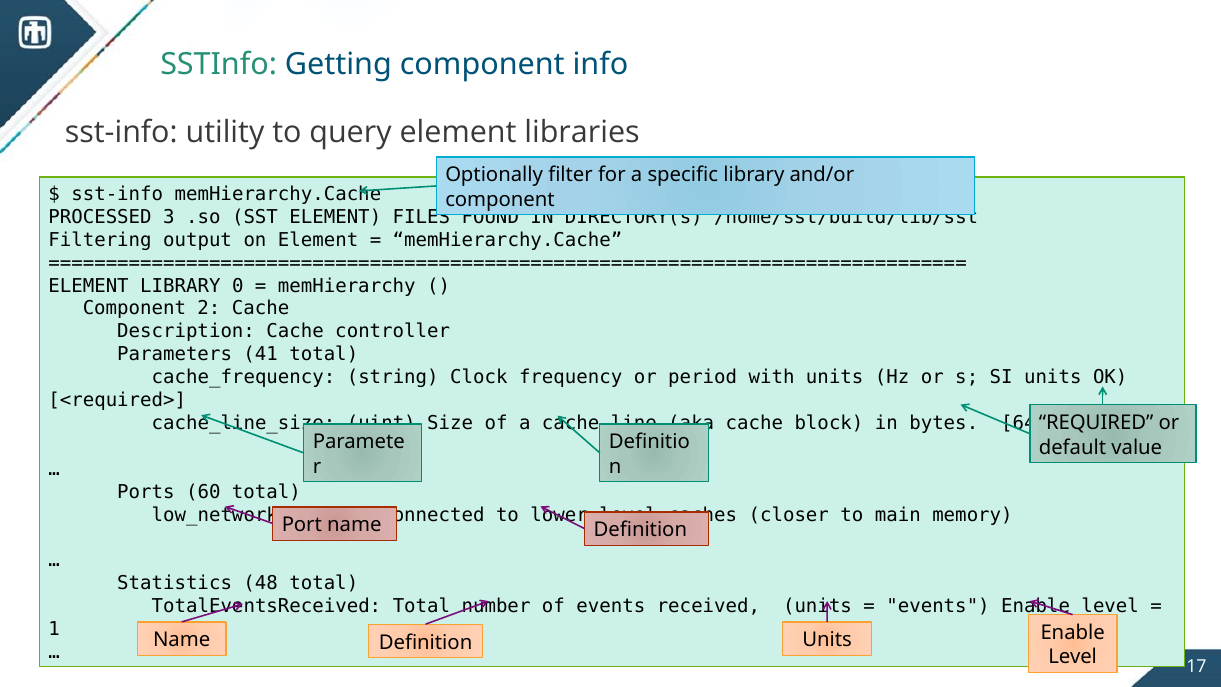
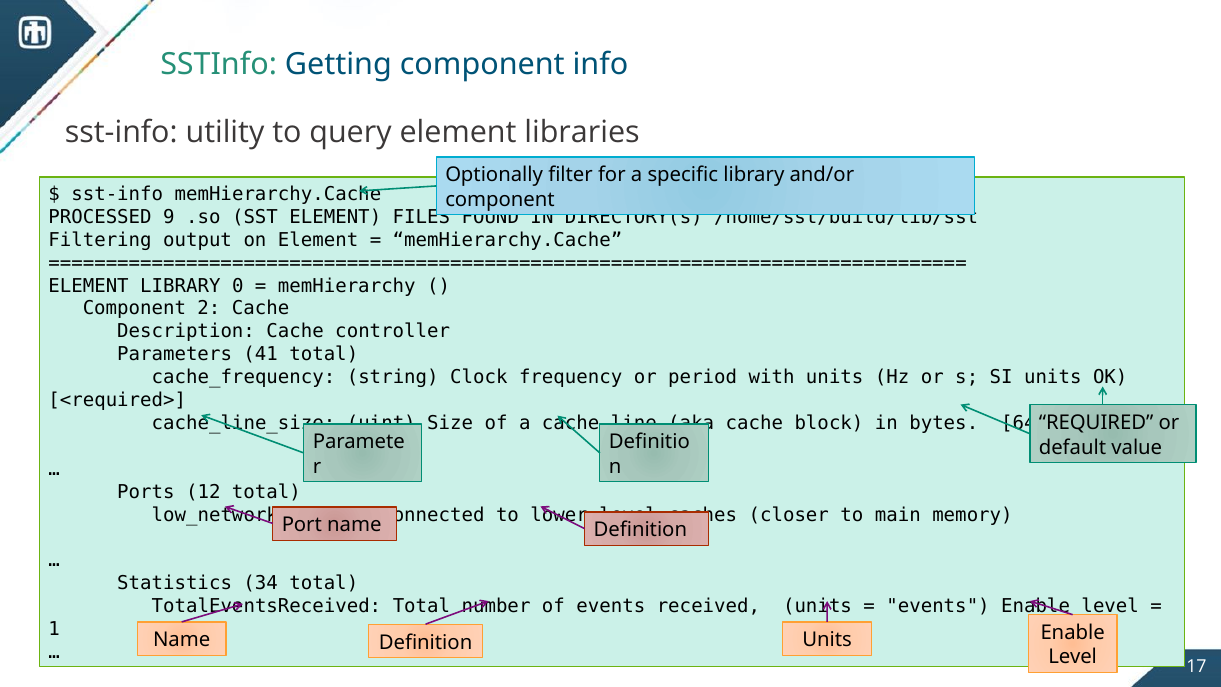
3: 3 -> 9 (169, 217)
60: 60 -> 12 (203, 492)
48: 48 -> 34 (261, 583)
